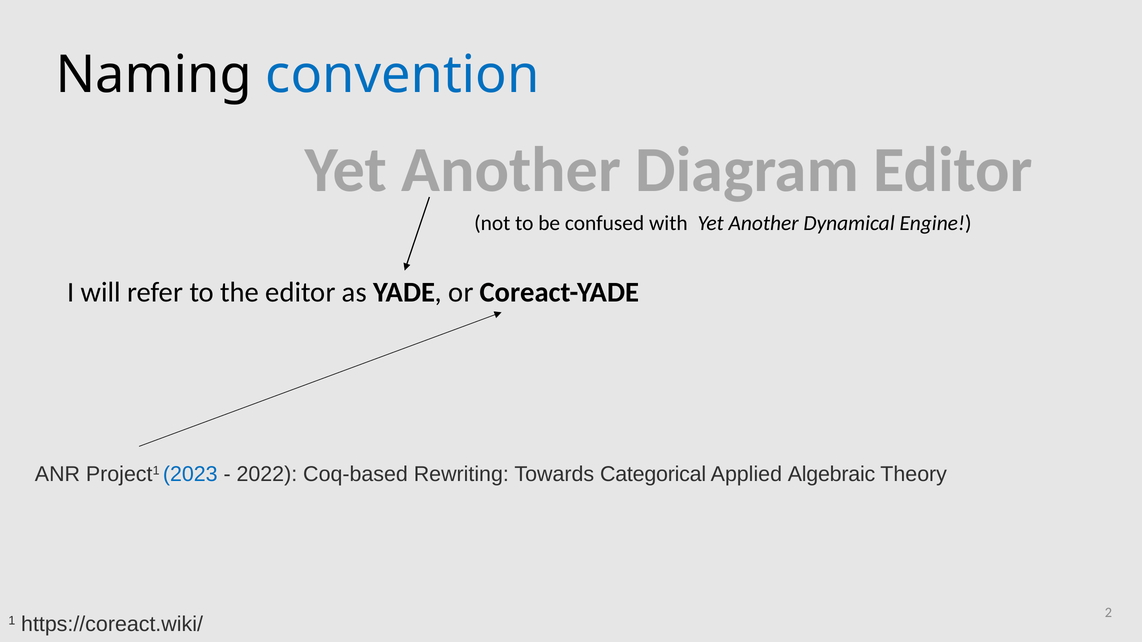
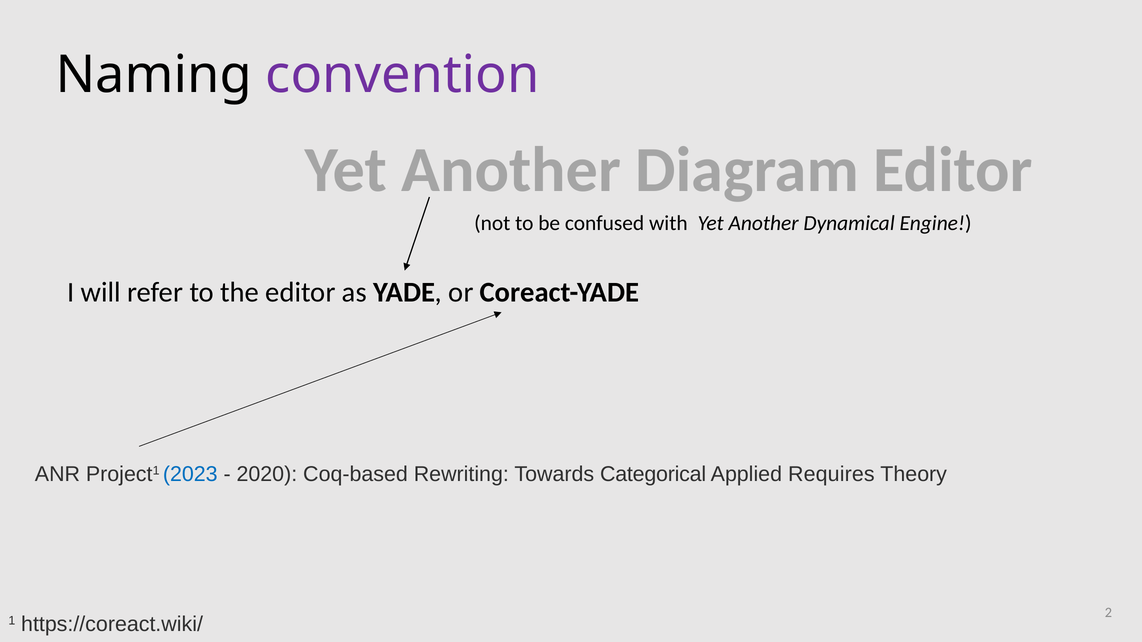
convention colour: blue -> purple (402, 75)
2022: 2022 -> 2020 (267, 475)
Algebraic: Algebraic -> Requires (831, 475)
